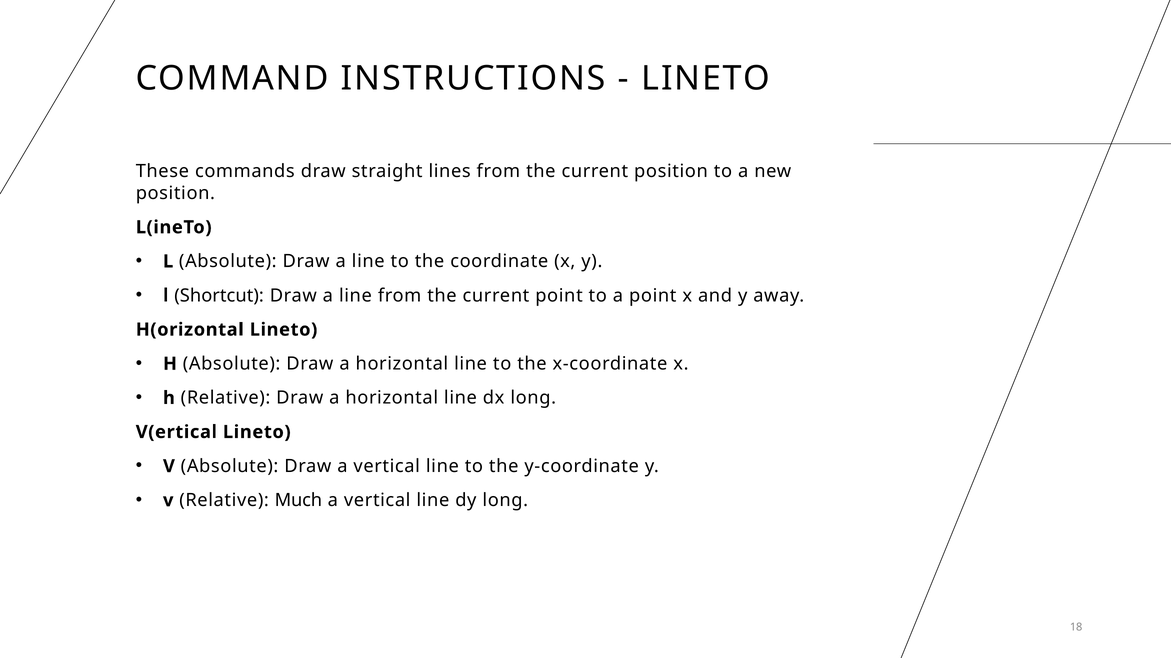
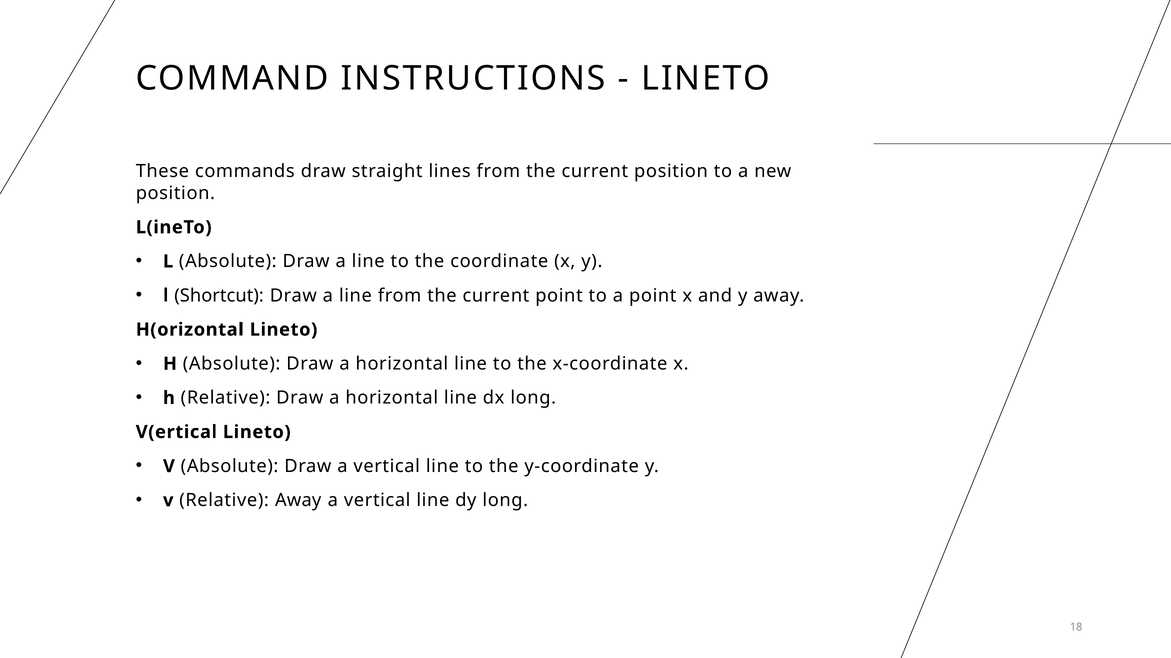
Relative Much: Much -> Away (298, 501)
